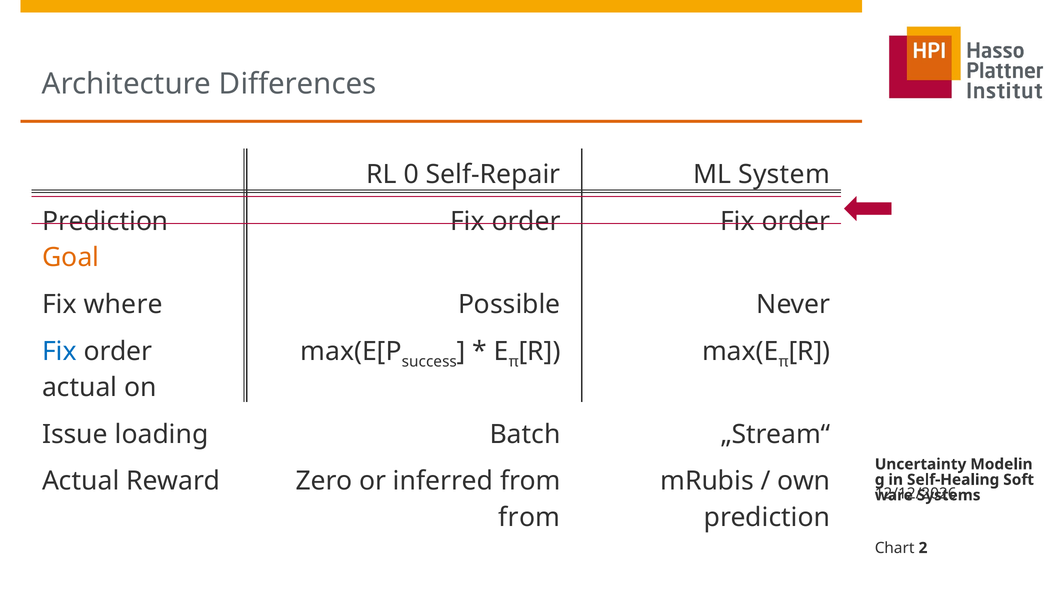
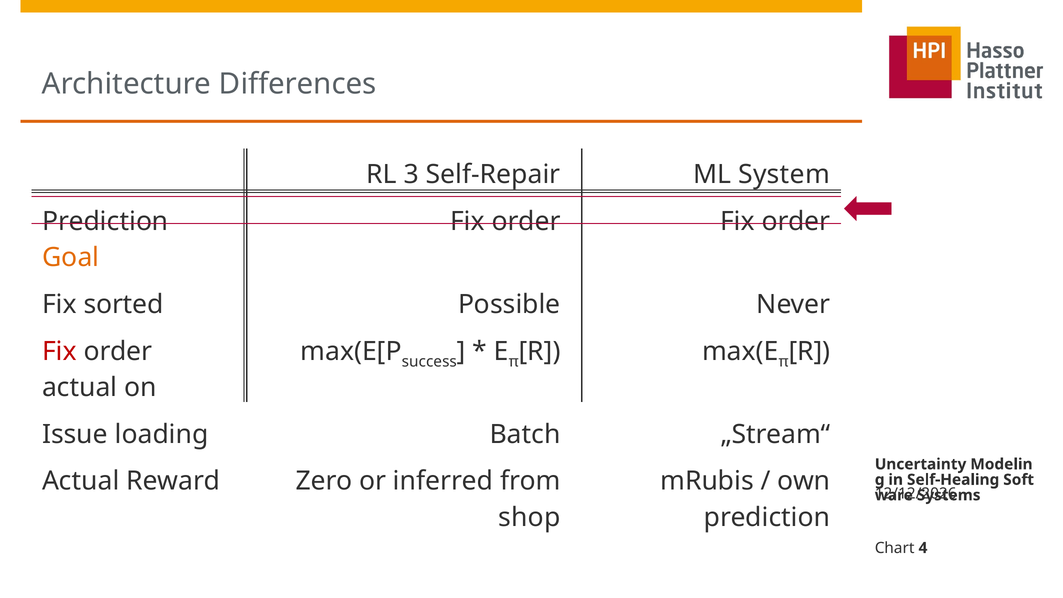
0: 0 -> 3 (411, 175)
where: where -> sorted (123, 305)
Fix colour: blue -> red (59, 351)
from: from -> shop (529, 517)
2: 2 -> 4 (923, 548)
